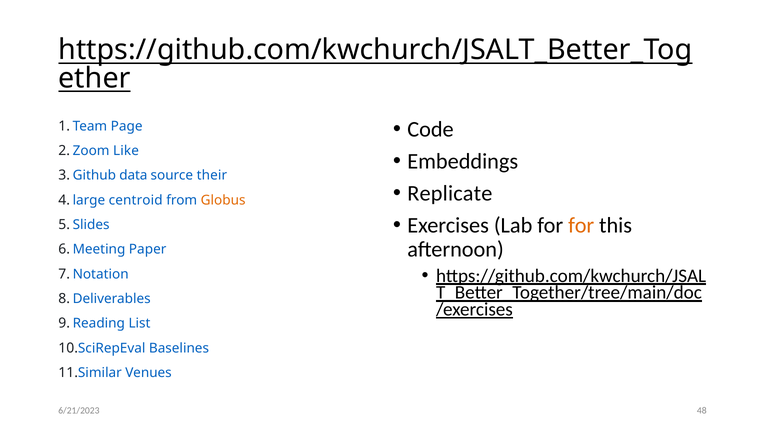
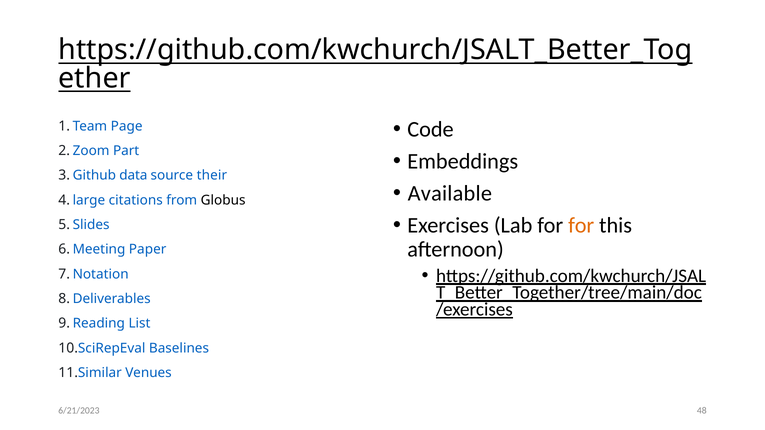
Like: Like -> Part (126, 151)
Replicate: Replicate -> Available (450, 193)
centroid: centroid -> citations (136, 200)
Globus colour: orange -> black (223, 200)
